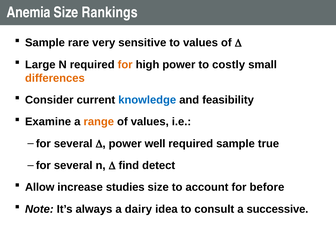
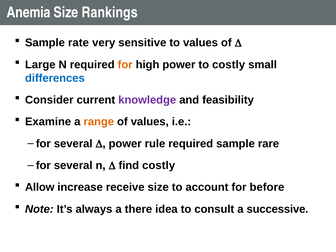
rare: rare -> rate (78, 43)
differences colour: orange -> blue (55, 78)
knowledge colour: blue -> purple (147, 100)
well: well -> rule (155, 144)
true: true -> rare (269, 144)
find detect: detect -> costly (159, 165)
studies: studies -> receive (125, 187)
dairy: dairy -> there (138, 209)
